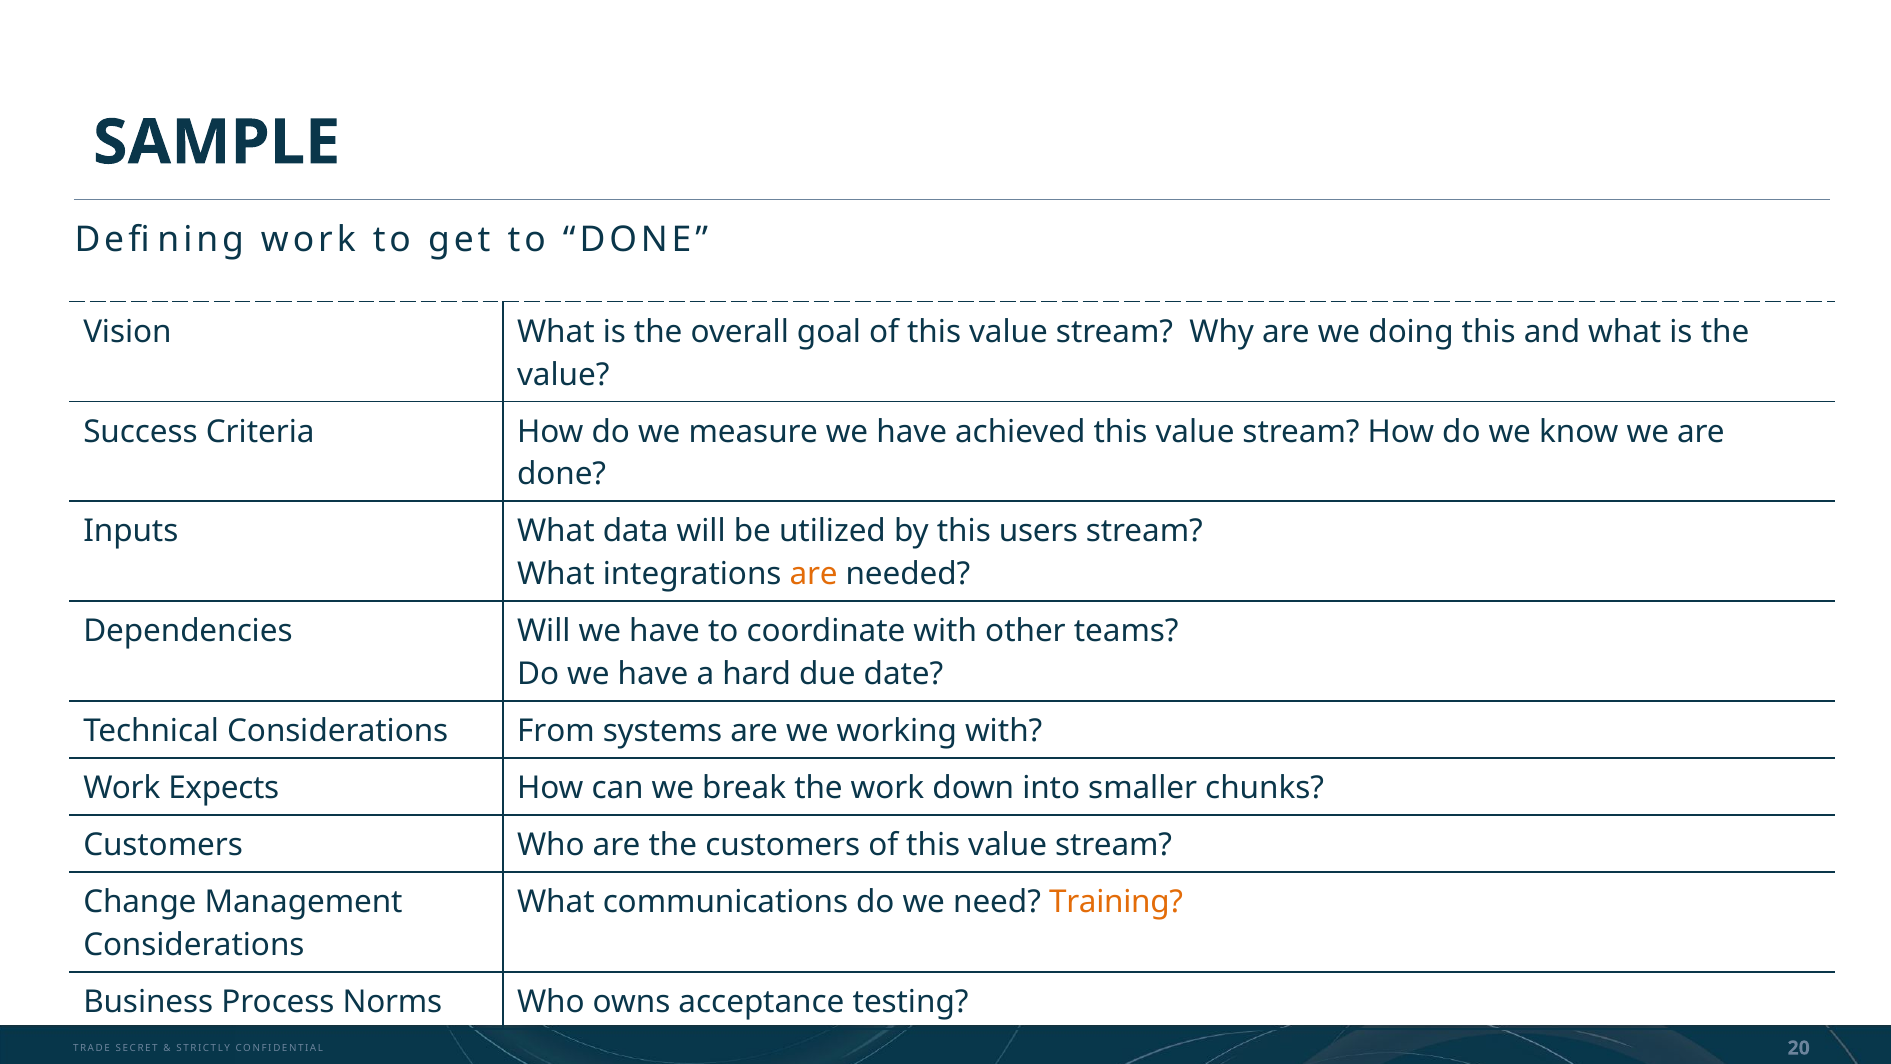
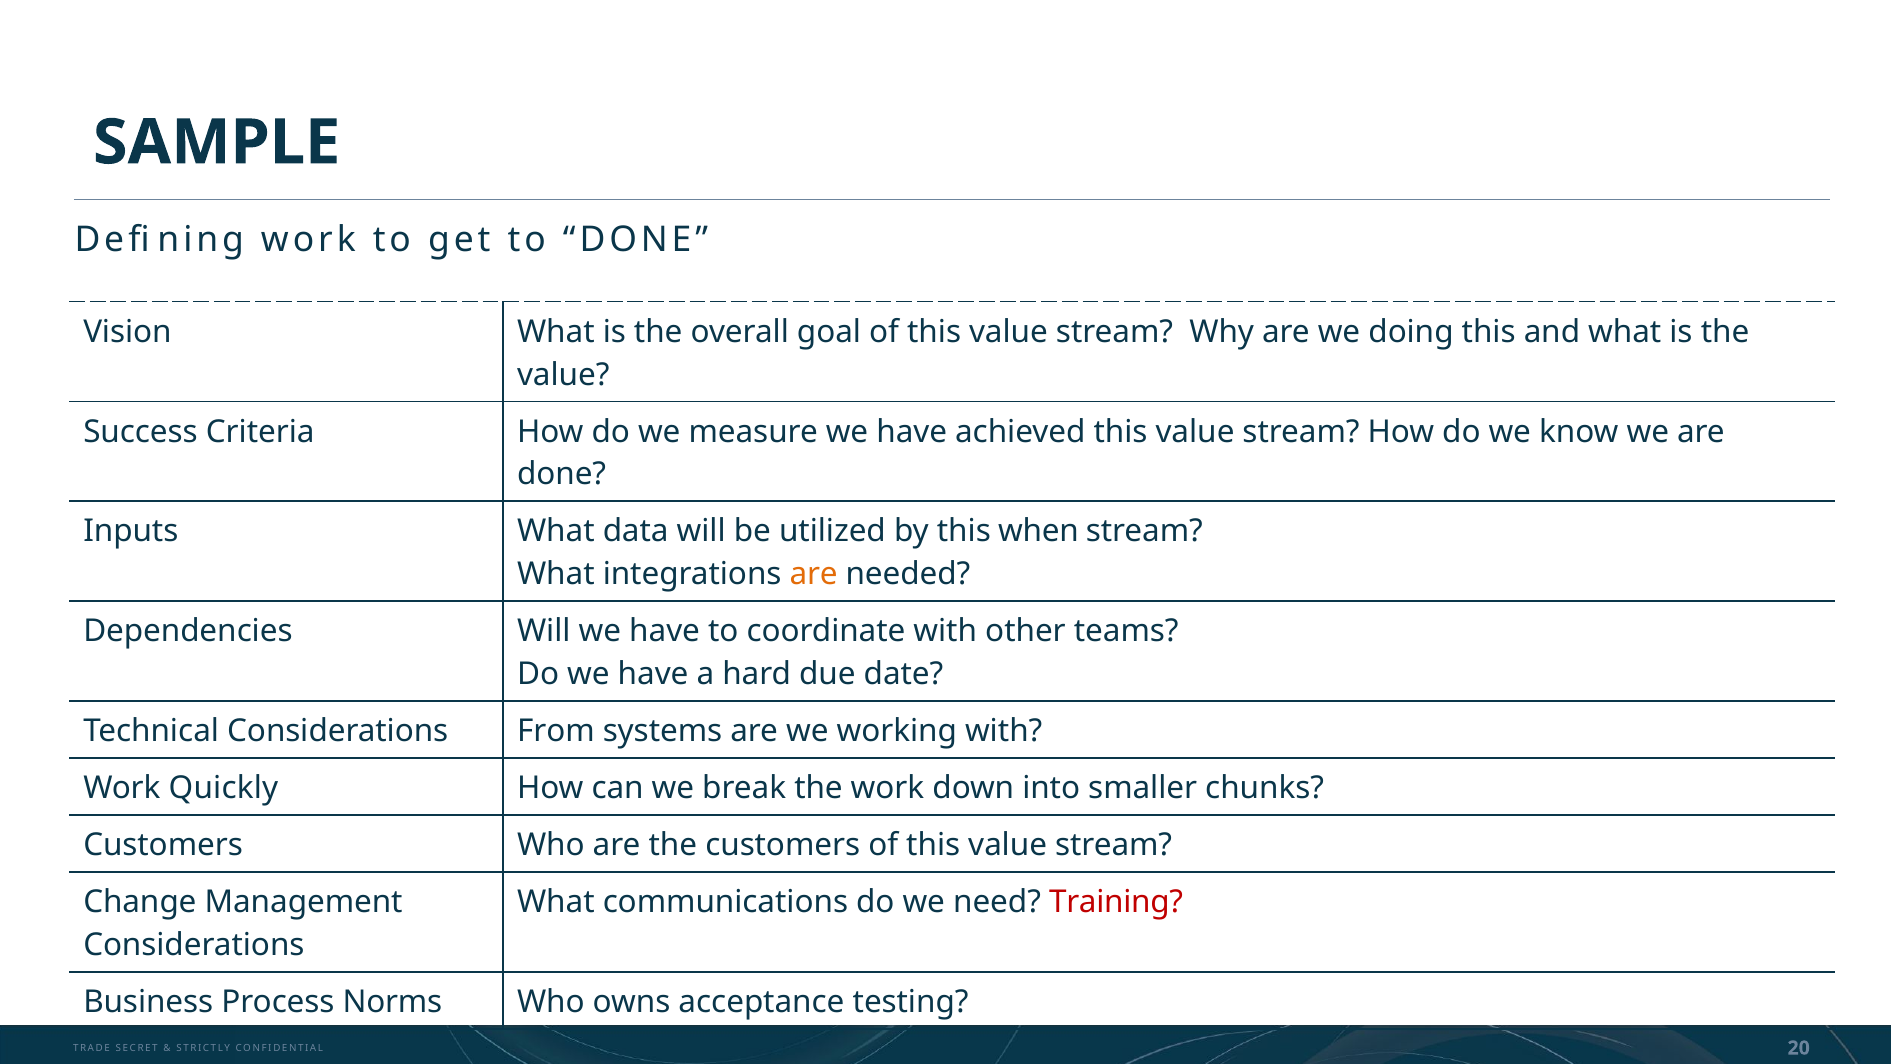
users: users -> when (1038, 531)
Expects: Expects -> Quickly (223, 788)
Training colour: orange -> red (1116, 902)
